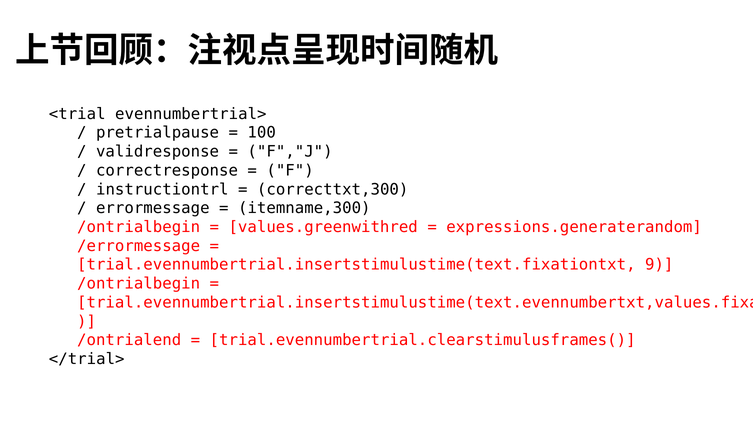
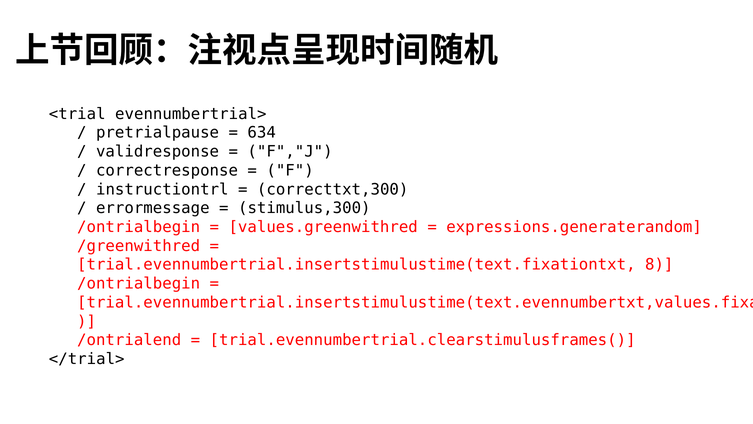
100: 100 -> 634 (262, 133)
itemname,300: itemname,300 -> stimulus,300 (304, 208)
/errormessage: /errormessage -> /greenwithred (139, 246)
9: 9 -> 8 (659, 264)
